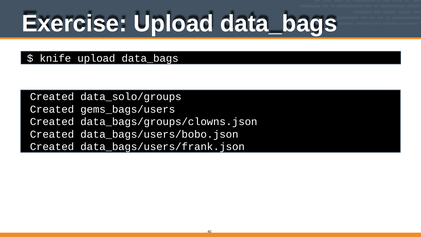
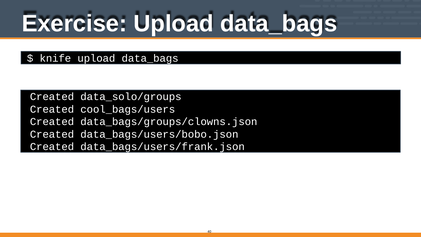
gems_bags/users: gems_bags/users -> cool_bags/users (128, 109)
